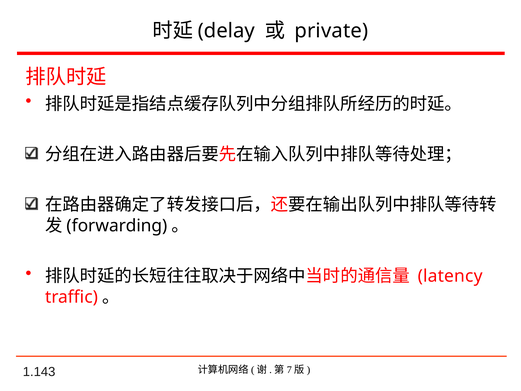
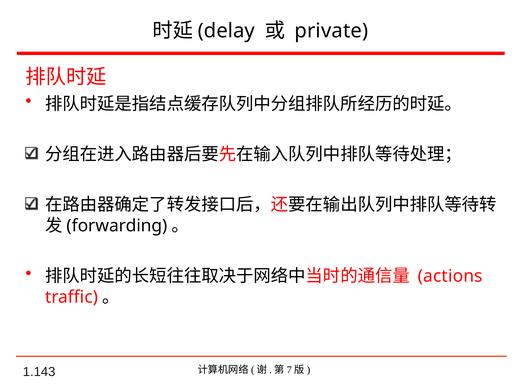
latency: latency -> actions (450, 276)
